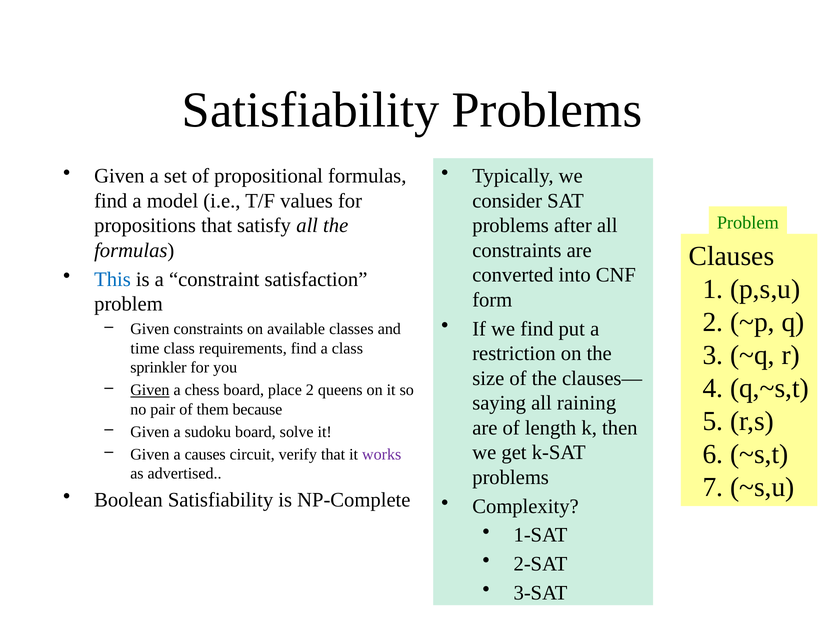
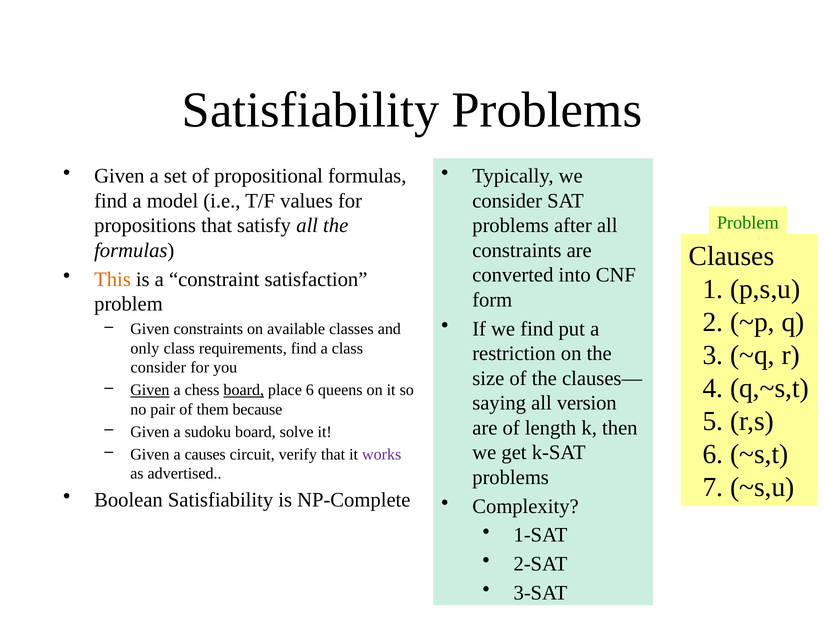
This colour: blue -> orange (112, 279)
time: time -> only (145, 348)
sprinkler: sprinkler -> consider (158, 367)
board underline: none -> present (244, 390)
place 2: 2 -> 6 (310, 390)
raining: raining -> version (587, 403)
